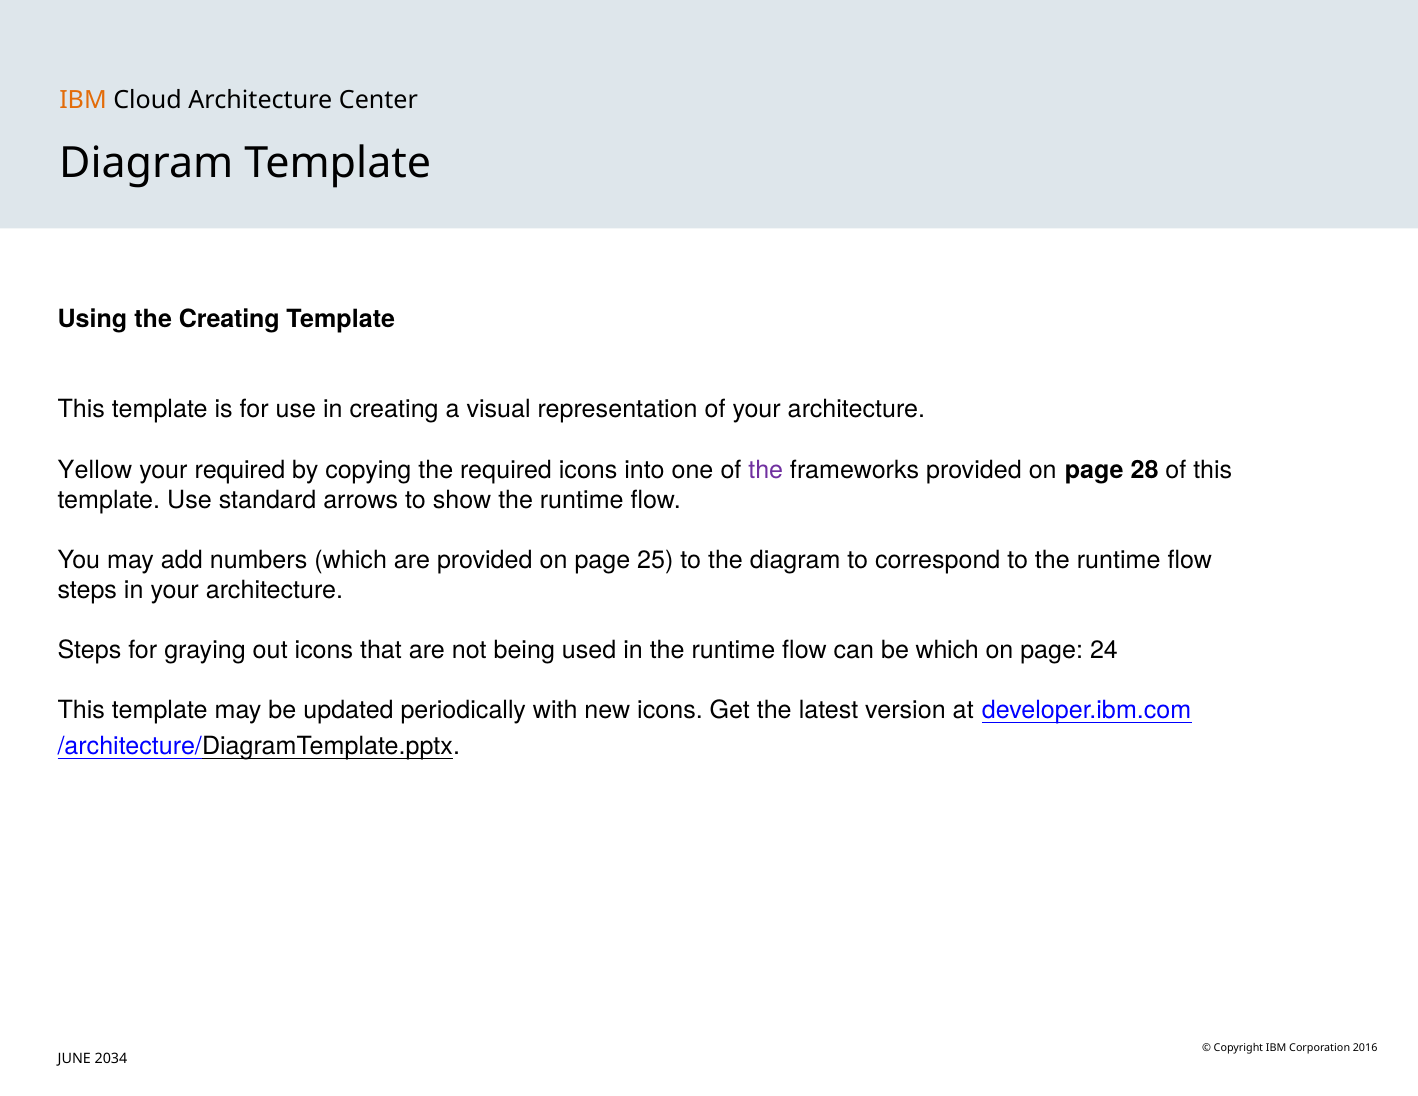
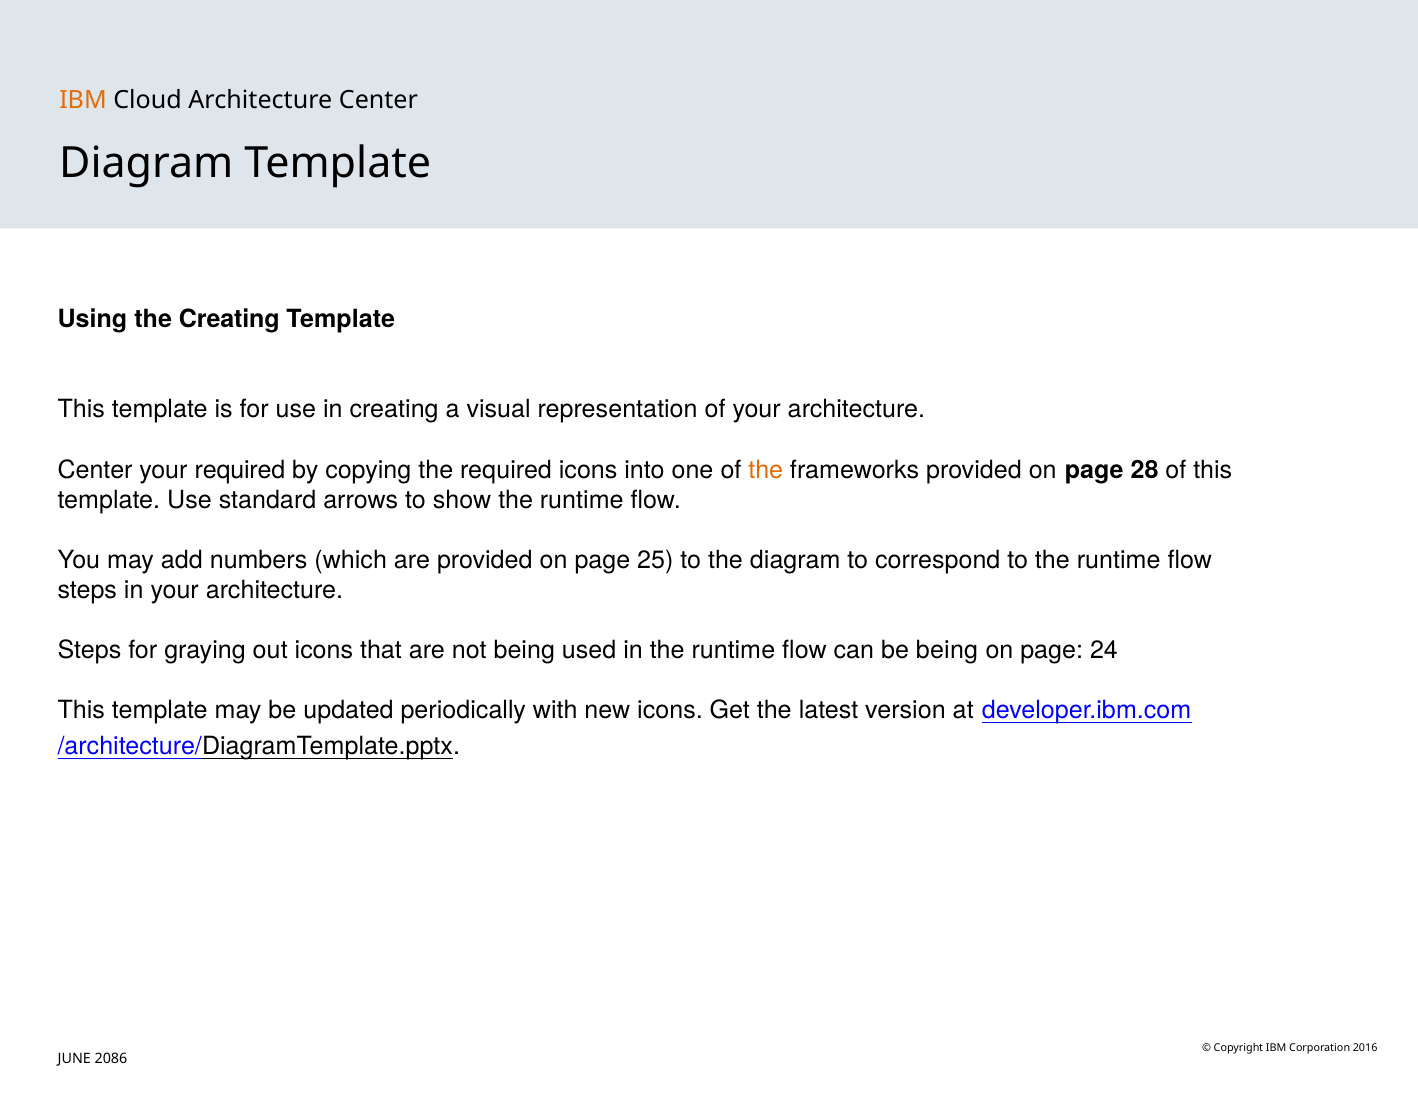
Yellow: Yellow -> Center (95, 470)
the colour: purple -> orange (766, 470)
be which: which -> being (947, 650)
2034: 2034 -> 2086 (111, 1059)
